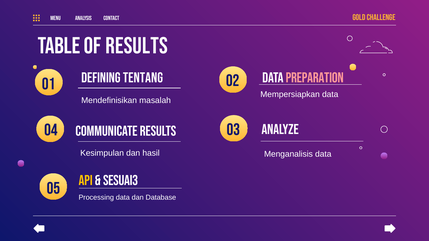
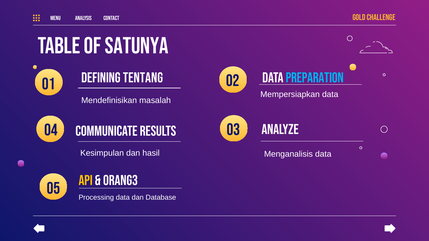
OF RESULTS: RESULTS -> SATUNYA (137, 46)
preparation colour: pink -> light blue (315, 78)
sesuai3: sesuai3 -> orang3 (120, 181)
